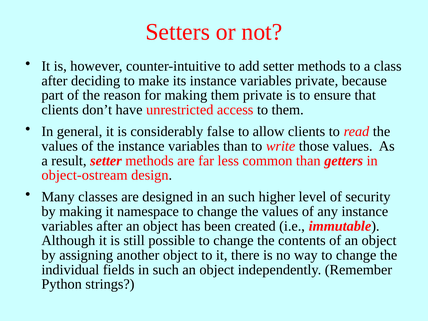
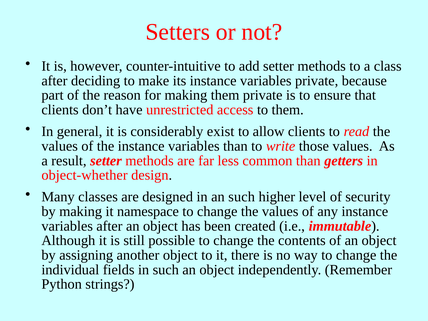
false: false -> exist (221, 132)
object-ostream: object-ostream -> object-whether (85, 175)
